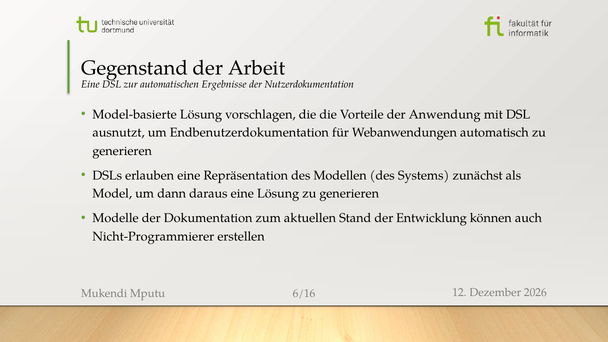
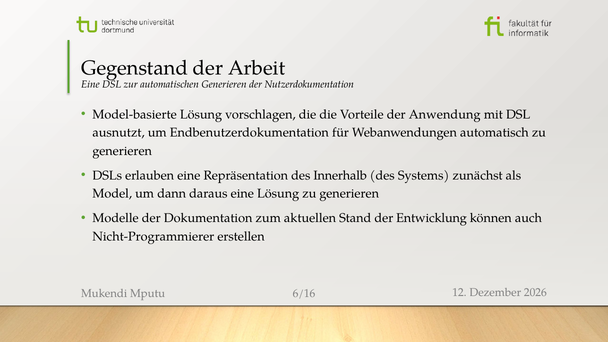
automatischen Ergebnisse: Ergebnisse -> Generieren (224, 85)
Modellen: Modellen -> Innerhalb (340, 175)
